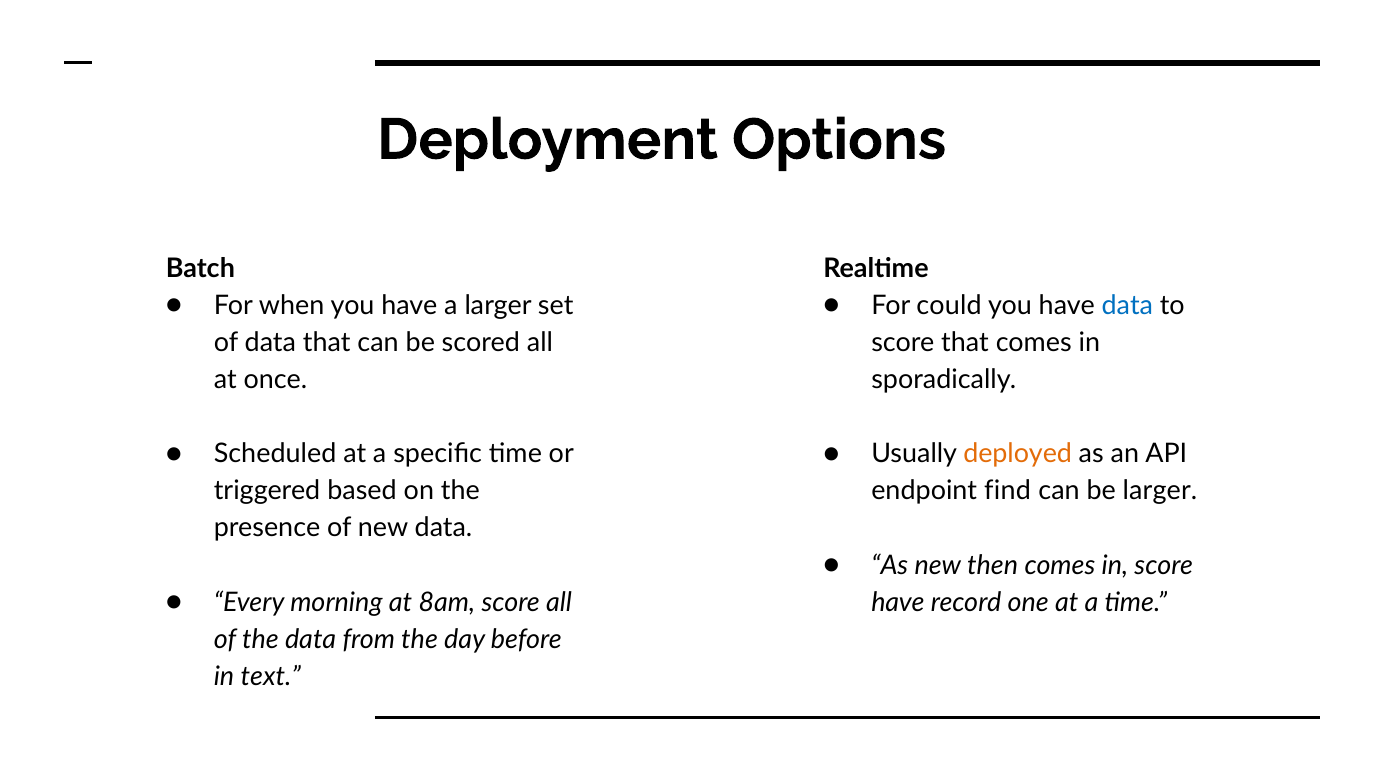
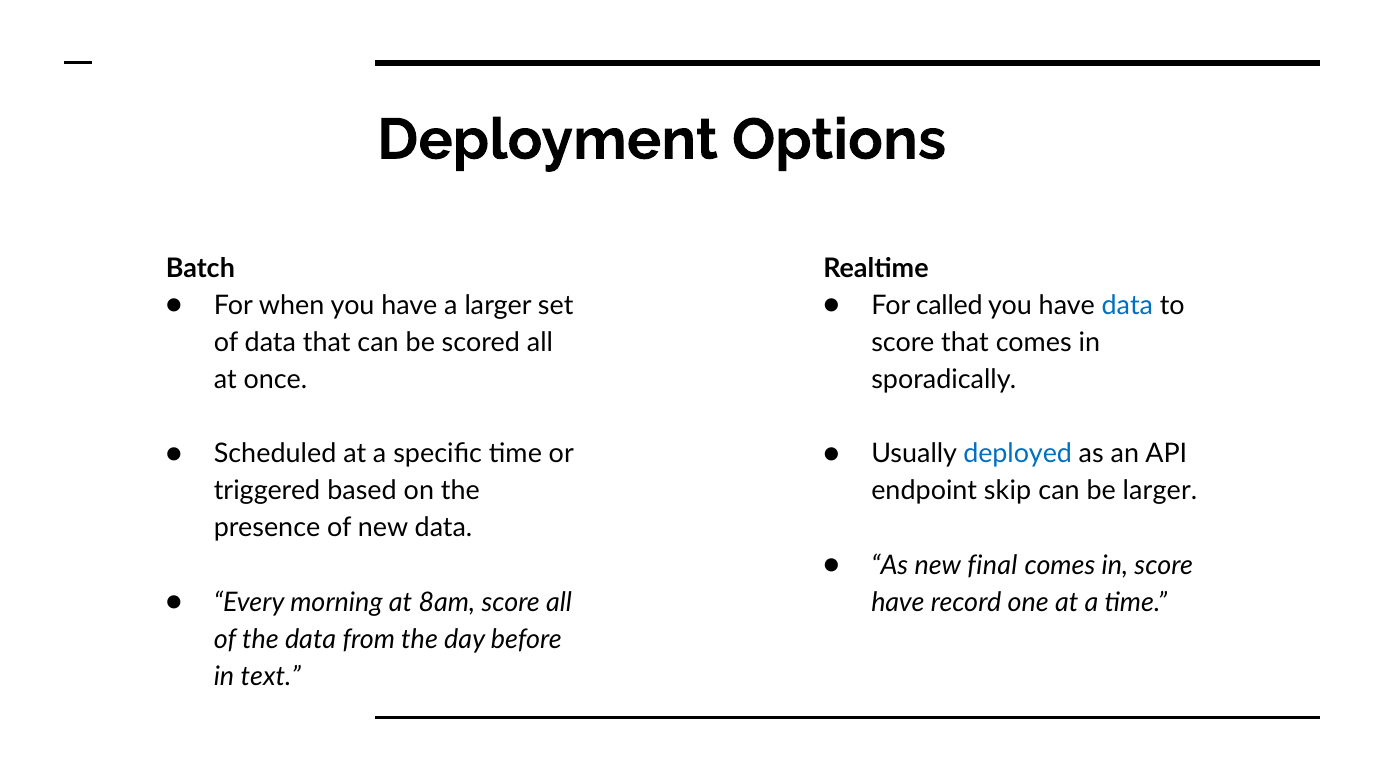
could: could -> called (949, 305)
deployed colour: orange -> blue (1018, 454)
find: find -> skip (1008, 491)
then: then -> final (992, 565)
